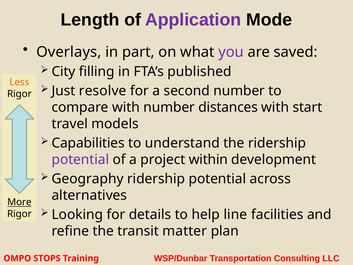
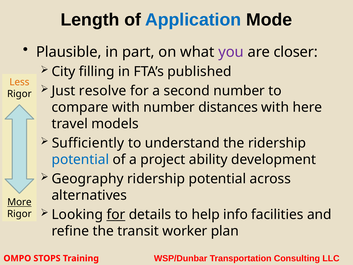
Application colour: purple -> blue (193, 20)
Overlays: Overlays -> Plausible (69, 52)
saved: saved -> closer (296, 52)
start: start -> here (307, 107)
Capabilities: Capabilities -> Sufficiently (88, 143)
potential colour: purple -> blue (80, 160)
within: within -> ability (208, 160)
for underline: none -> present (116, 214)
line: line -> info (236, 214)
matter: matter -> worker (185, 231)
